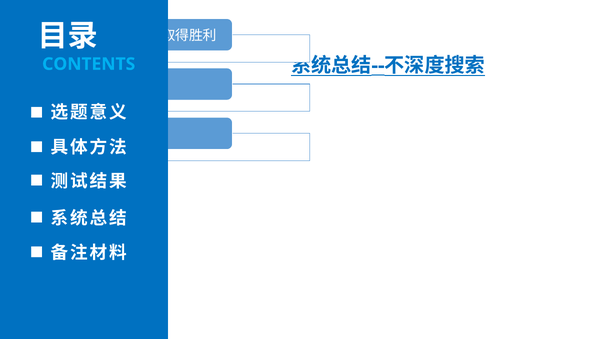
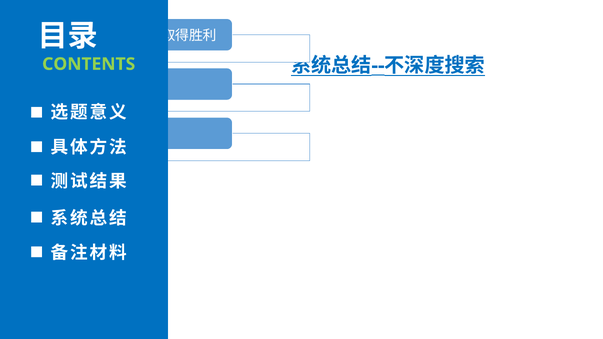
CONTENTS colour: light blue -> light green (89, 64)
